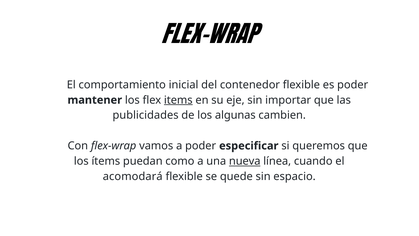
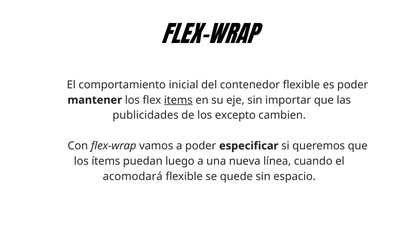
algunas: algunas -> excepto (235, 115)
como: como -> luego (180, 161)
nueva underline: present -> none (245, 161)
